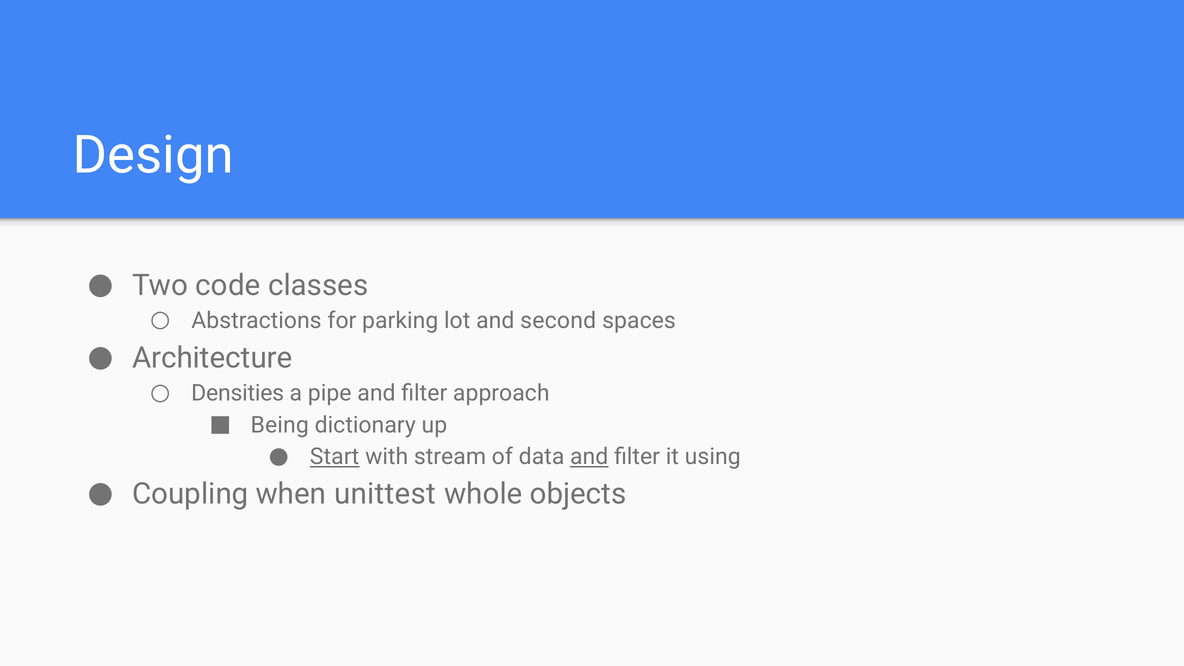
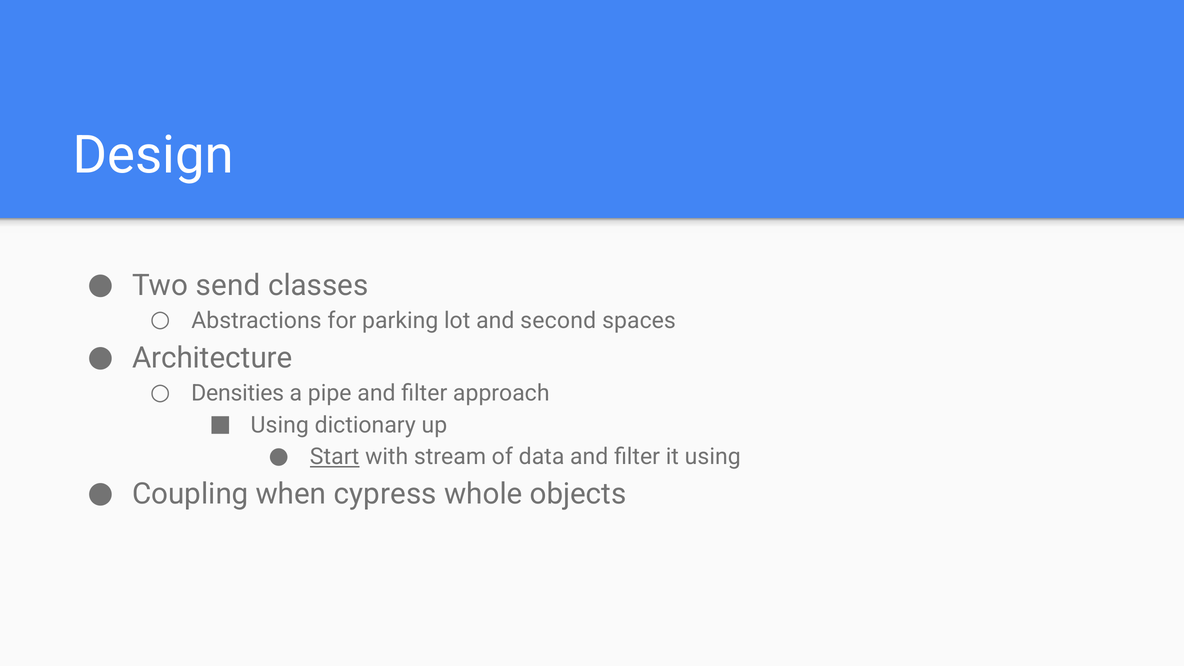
code: code -> send (228, 285)
Being: Being -> Using (280, 425)
and underline: present -> none (589, 457)
unittest: unittest -> cypress (385, 494)
